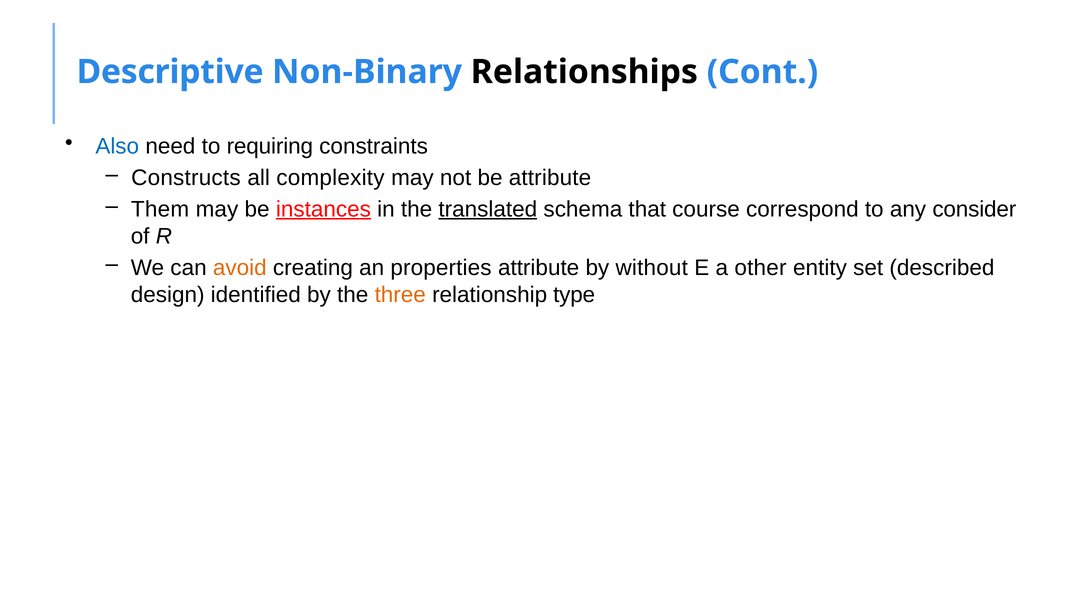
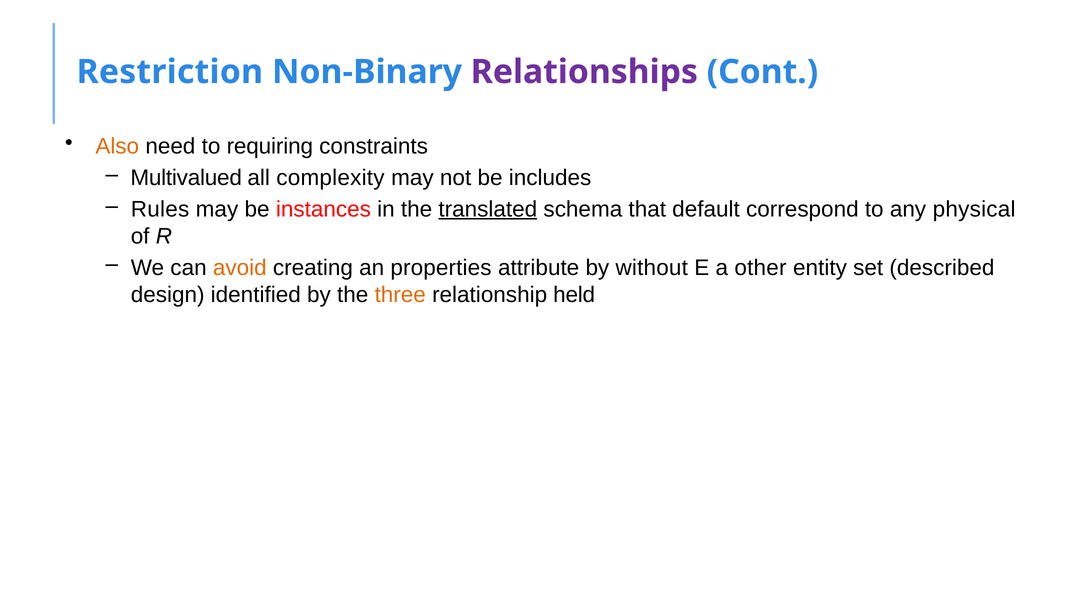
Descriptive: Descriptive -> Restriction (170, 72)
Relationships colour: black -> purple (584, 72)
Also colour: blue -> orange (117, 146)
Constructs: Constructs -> Multivalued (186, 178)
be attribute: attribute -> includes (550, 178)
Them: Them -> Rules (160, 209)
instances underline: present -> none (323, 209)
course: course -> default (706, 209)
consider: consider -> physical (974, 209)
type: type -> held (574, 295)
